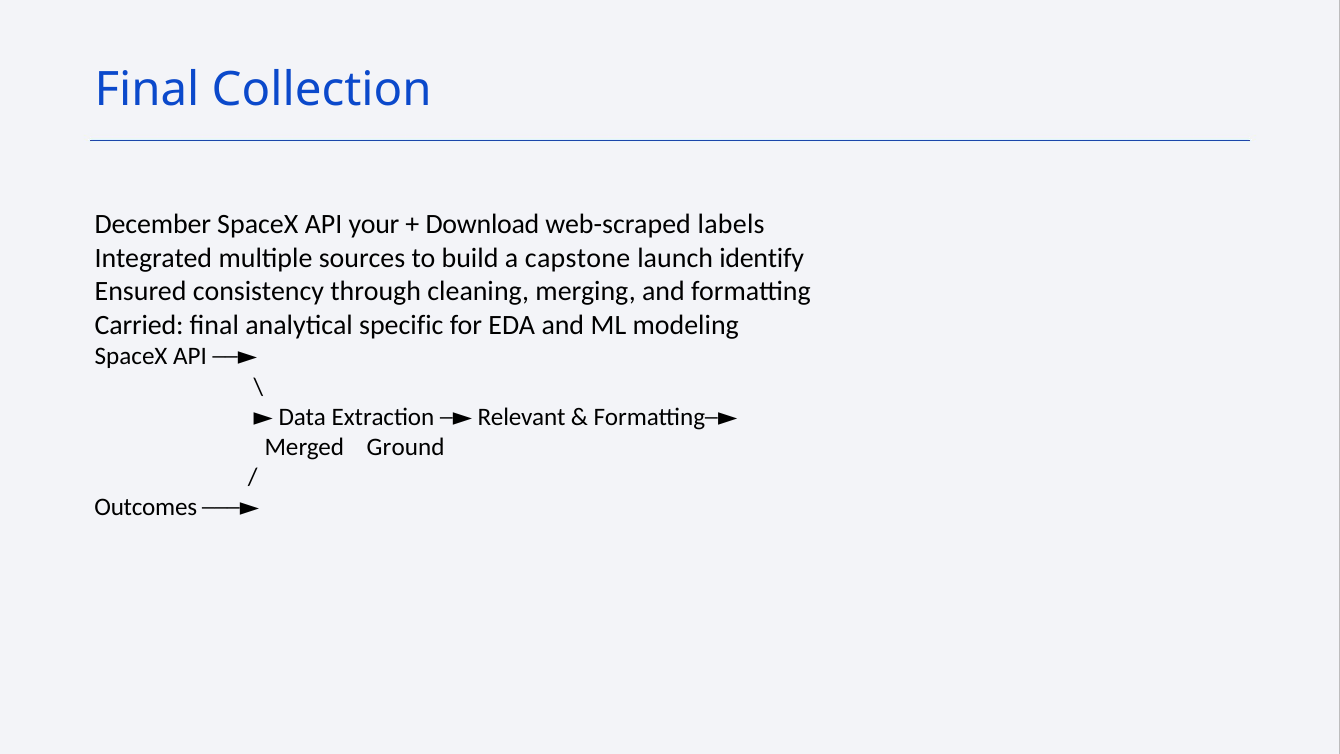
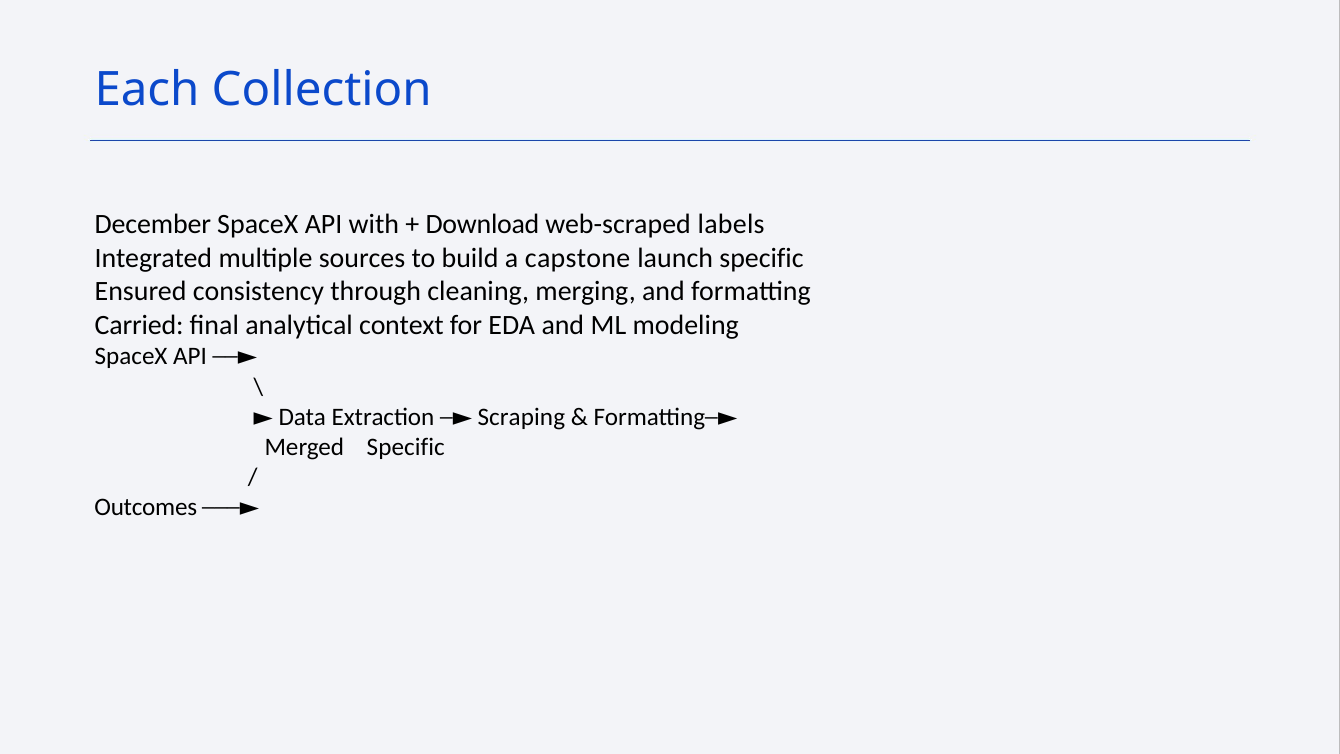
Final: Final -> Each (147, 90)
your: your -> with (374, 224)
launch identify: identify -> specific (762, 258)
specific: specific -> context (401, 325)
Relevant: Relevant -> Scraping (521, 417)
Merged Ground: Ground -> Specific (406, 447)
